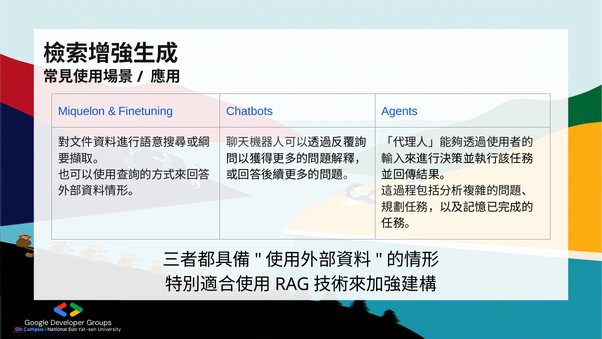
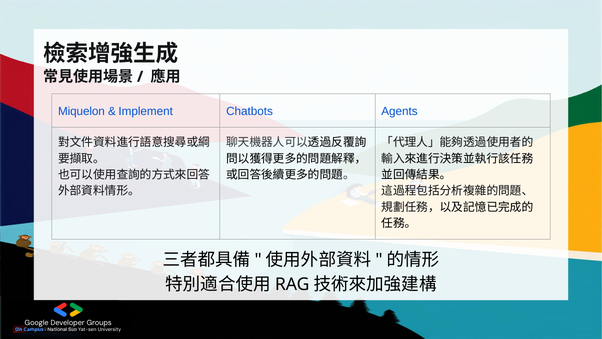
Finetuning: Finetuning -> Implement (146, 111)
